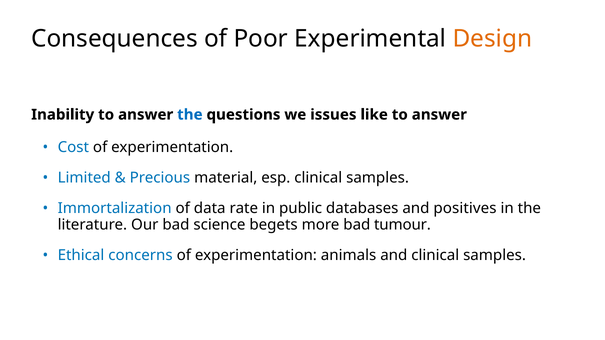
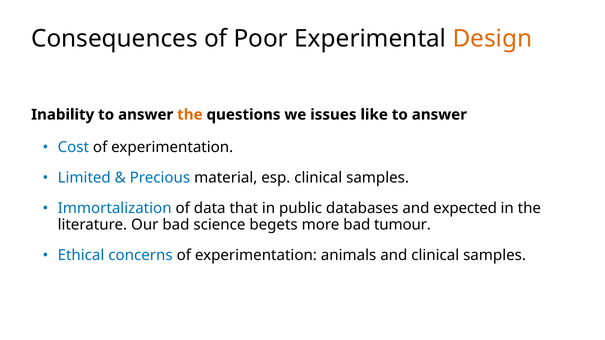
the colour: blue -> orange (190, 115)
rate: rate -> that (244, 208)
positives: positives -> expected (465, 208)
